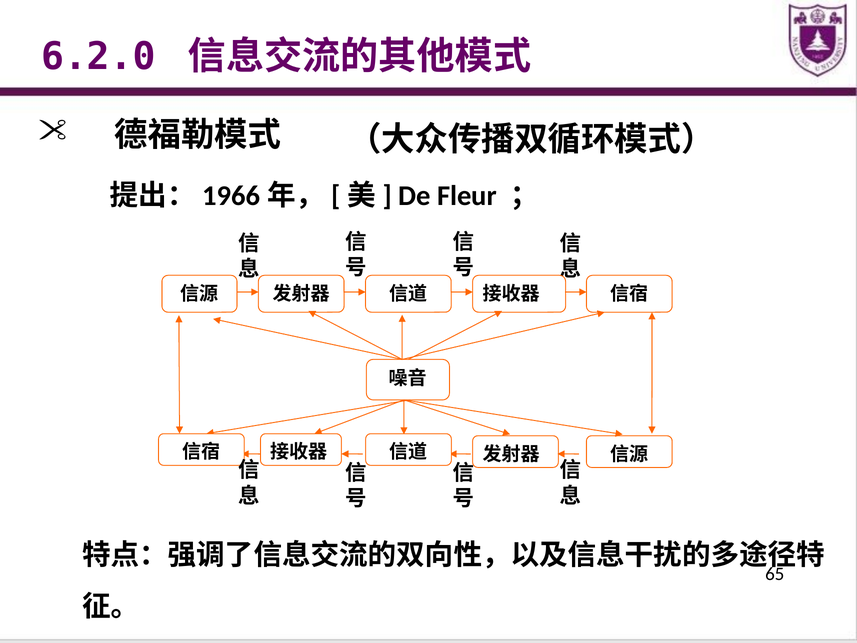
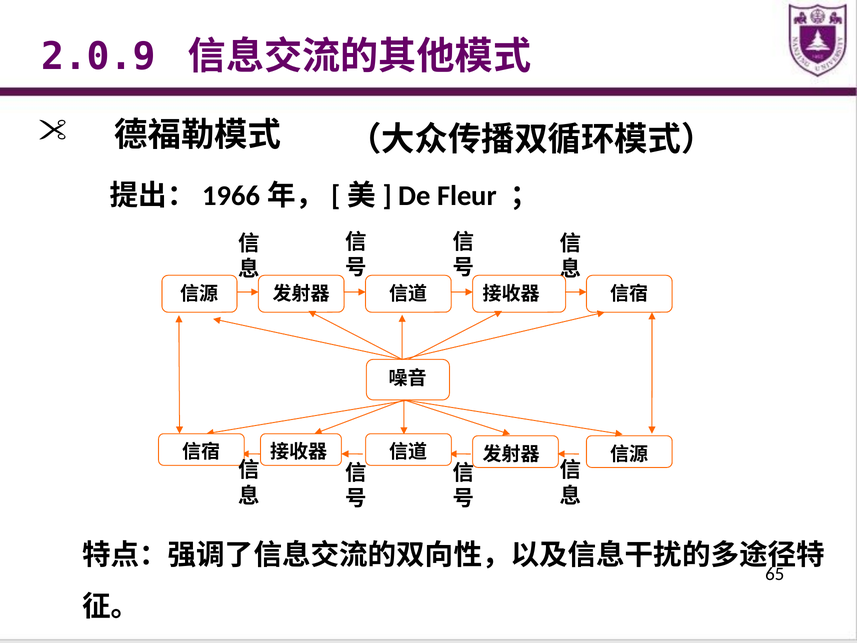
6.2.0: 6.2.0 -> 2.0.9 (98, 56)
